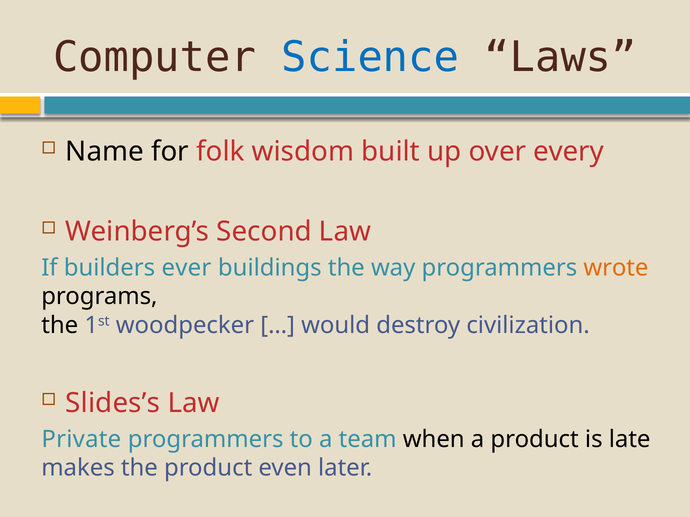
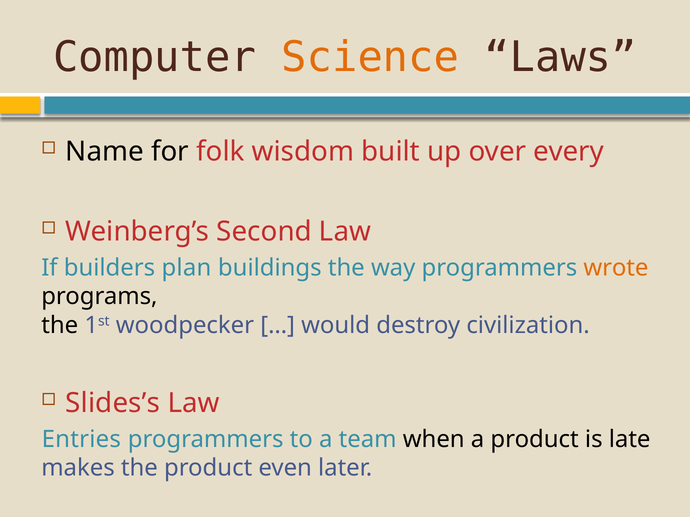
Science colour: blue -> orange (370, 58)
ever: ever -> plan (186, 268)
Private: Private -> Entries (81, 440)
